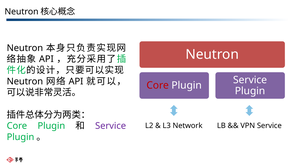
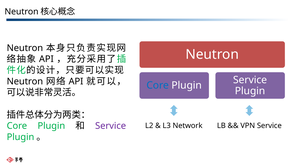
Core colour: red -> blue (158, 85)
